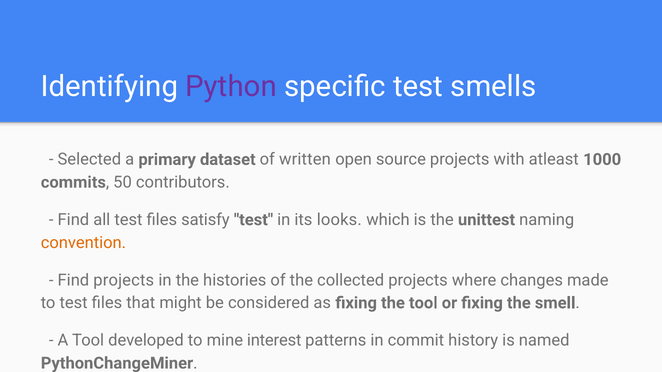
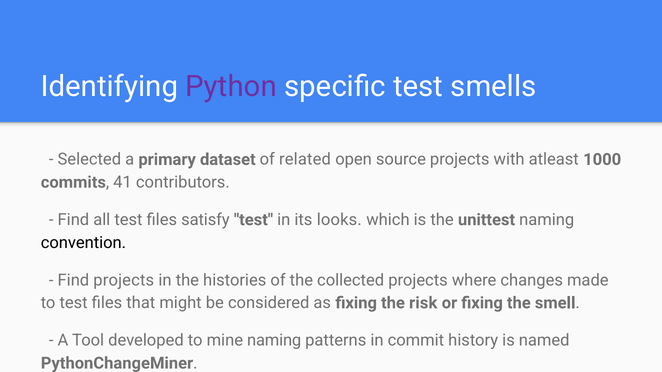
written: written -> related (305, 160)
50: 50 -> 41 (122, 182)
convention colour: orange -> black (83, 243)
the tool: tool -> risk (423, 303)
mine interest: interest -> naming (274, 341)
